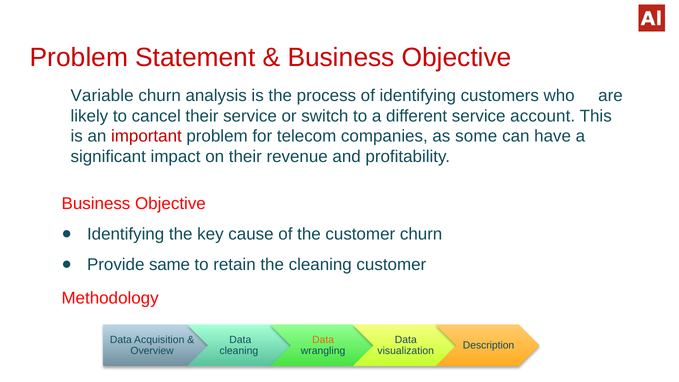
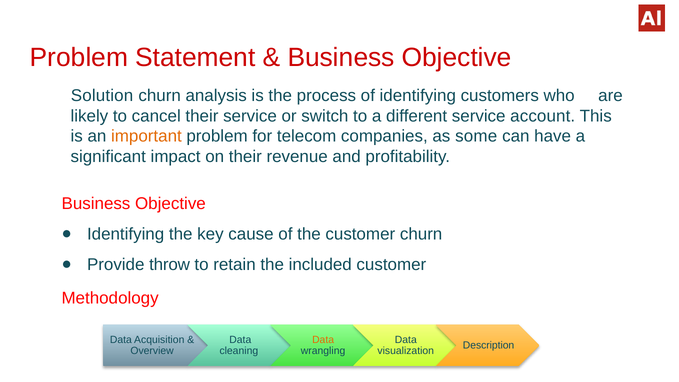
Variable: Variable -> Solution (102, 96)
important colour: red -> orange (146, 136)
same: same -> throw (170, 265)
the cleaning: cleaning -> included (320, 265)
